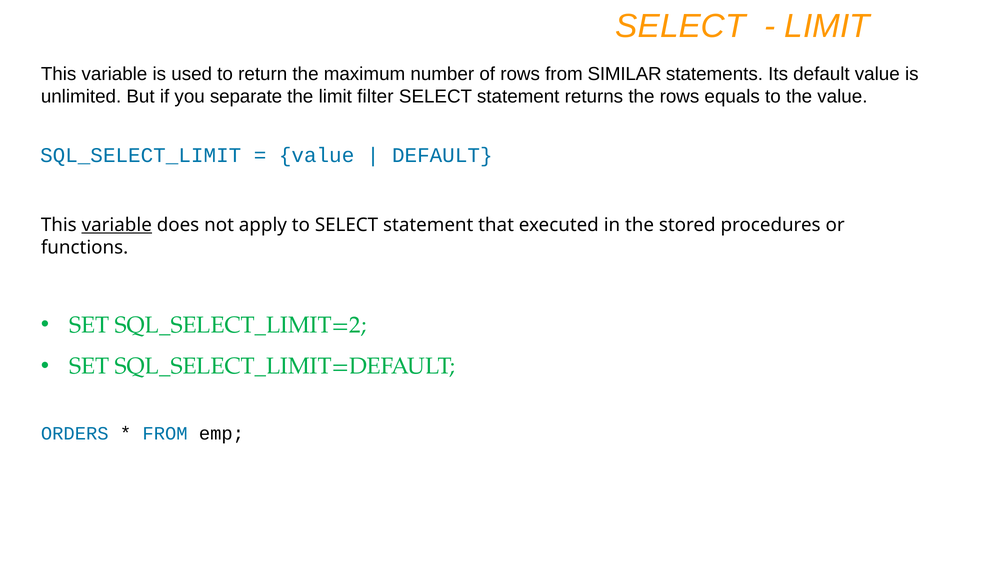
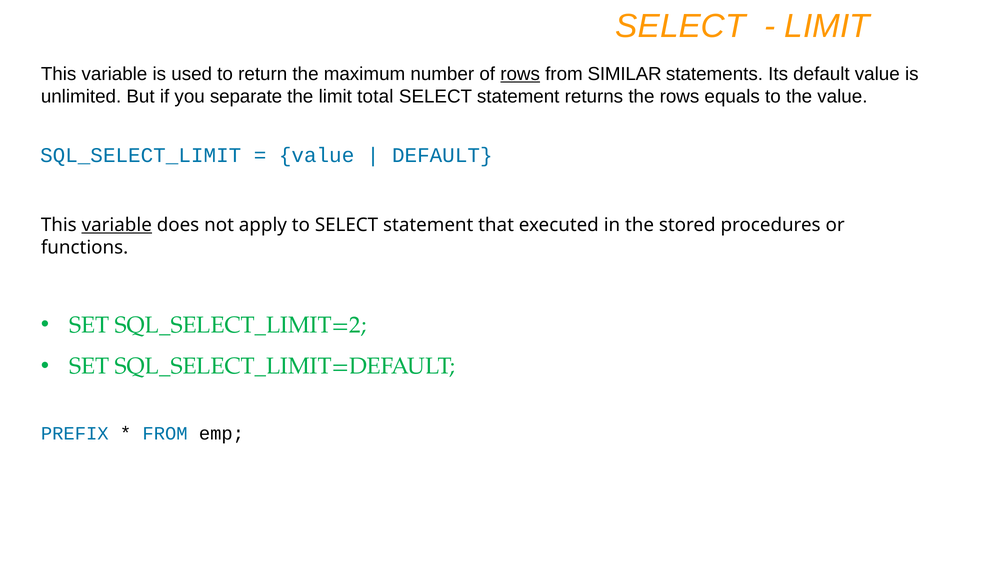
rows underline: none -> present (520, 74)
filter: filter -> total (375, 97)
ORDERS: ORDERS -> PREFIX (75, 434)
